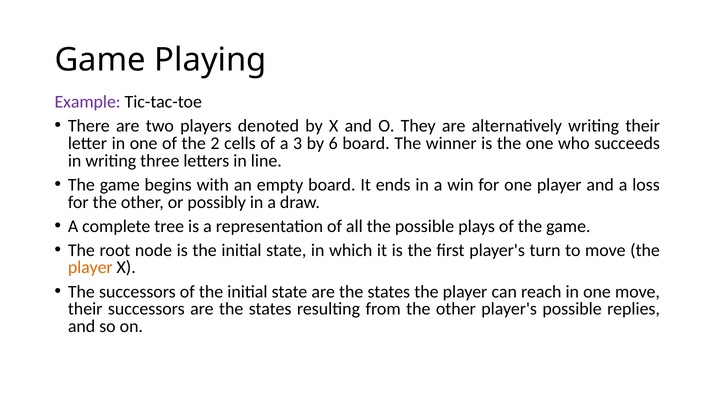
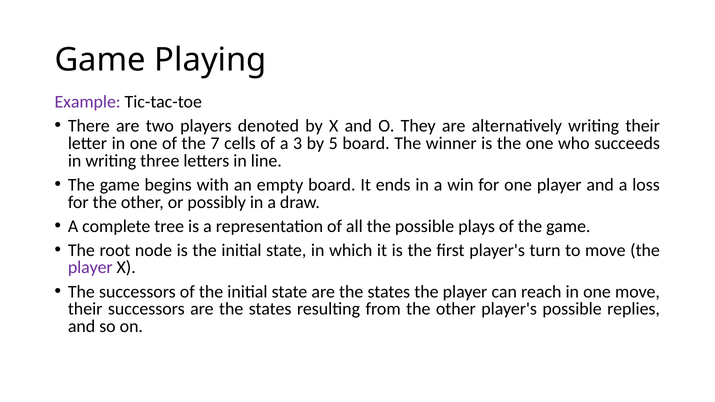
2: 2 -> 7 (215, 143)
6: 6 -> 5 (333, 143)
player colour: orange -> purple (90, 268)
